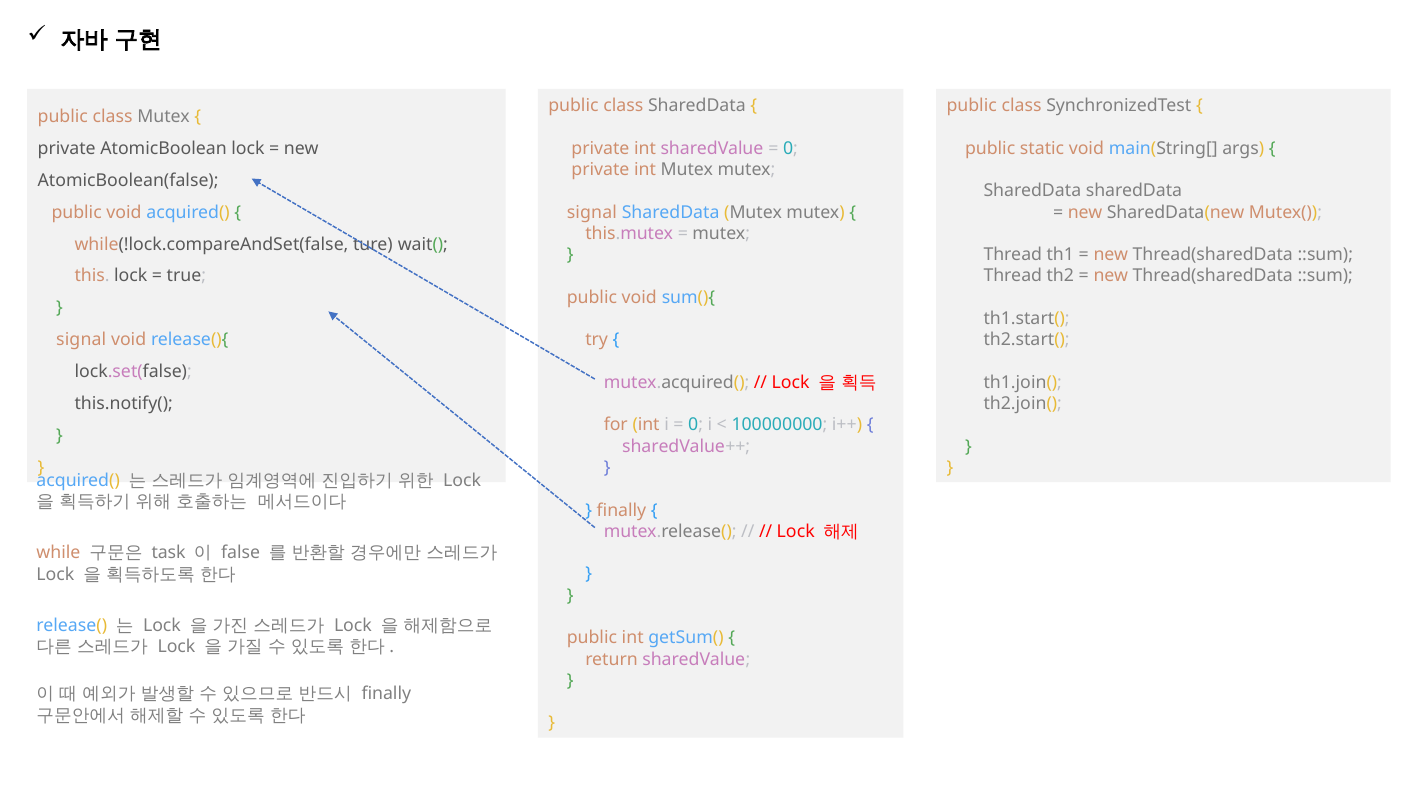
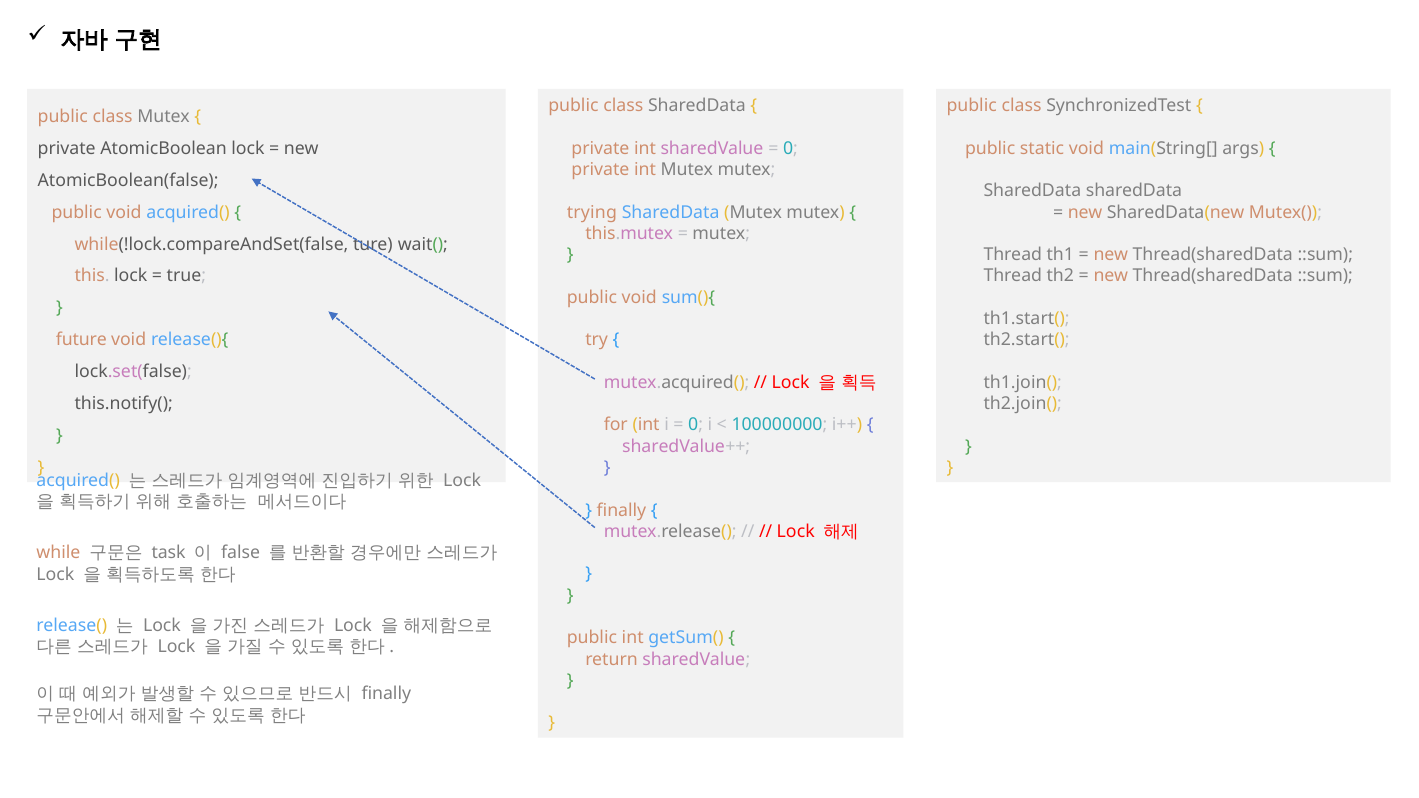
signal: signal -> trying (592, 212)
signal: signal -> future (81, 340)
